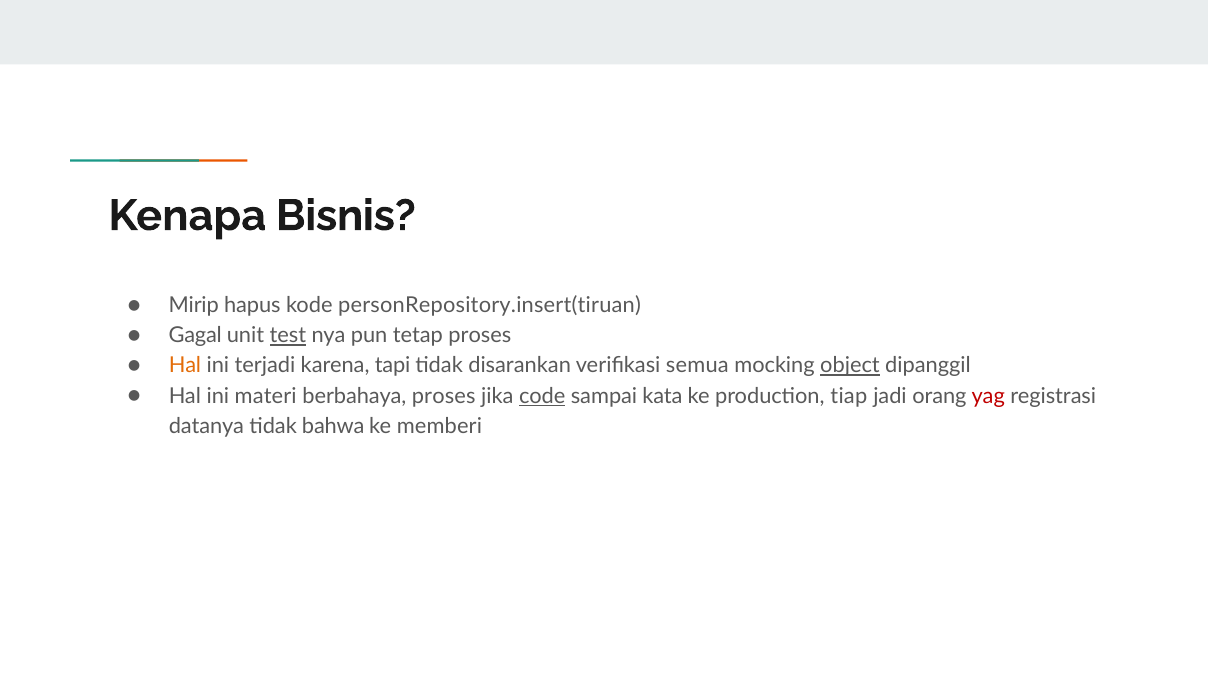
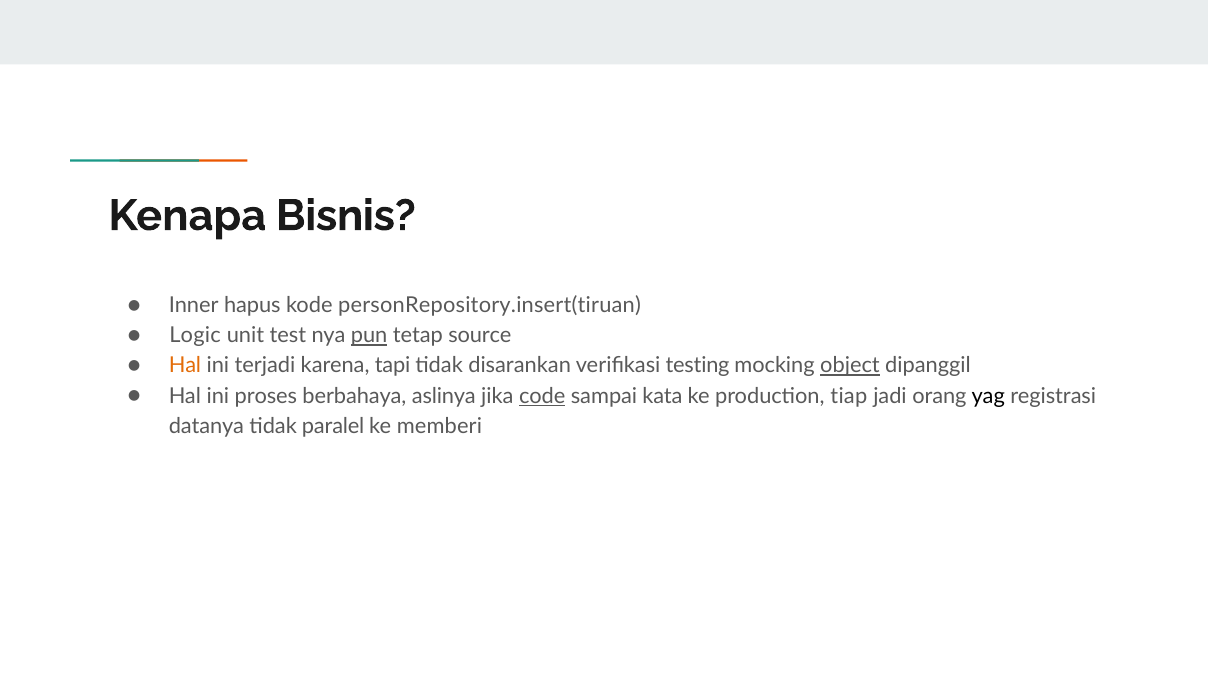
Mirip: Mirip -> Inner (194, 305)
Gagal: Gagal -> Logic (195, 335)
test underline: present -> none (288, 335)
pun underline: none -> present (369, 335)
tetap proses: proses -> source (480, 335)
semua: semua -> testing (698, 365)
materi: materi -> proses (266, 396)
berbahaya proses: proses -> aslinya (444, 396)
yag colour: red -> black (988, 396)
bahwa: bahwa -> paralel (333, 426)
